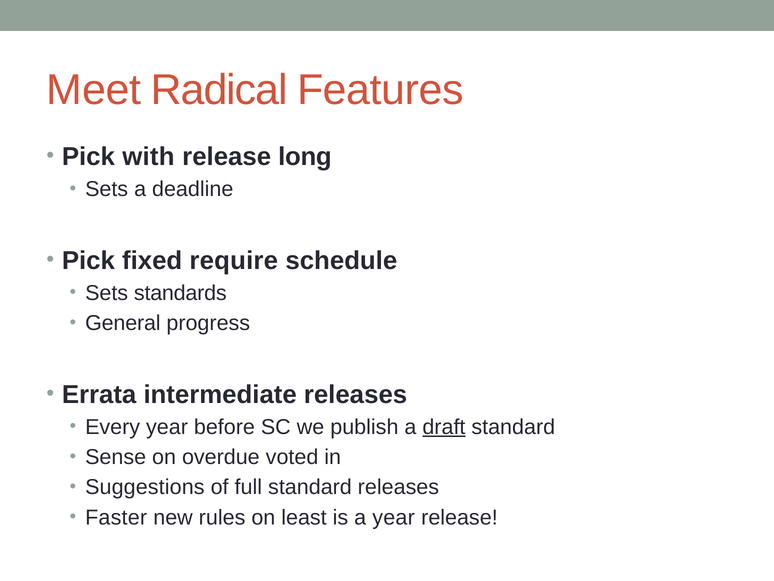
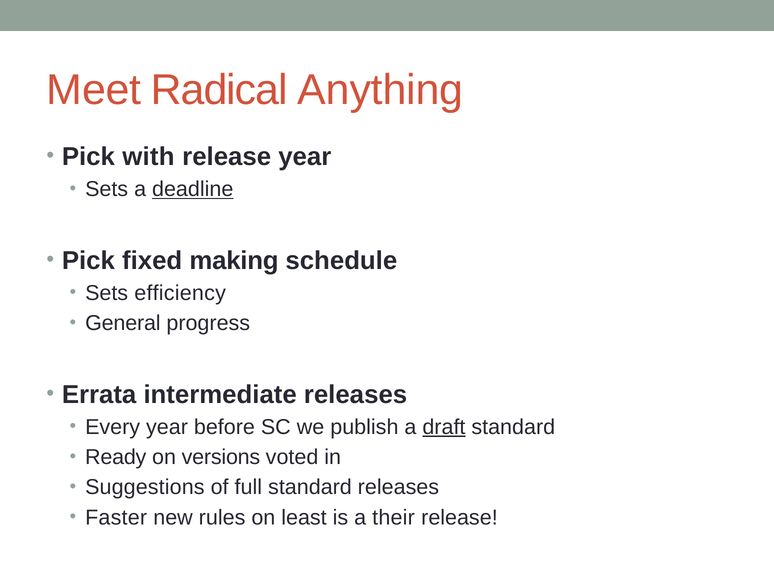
Features: Features -> Anything (380, 90)
release long: long -> year (305, 157)
deadline underline: none -> present (193, 189)
require: require -> making (234, 260)
standards: standards -> efficiency (180, 293)
Sense: Sense -> Ready (116, 457)
overdue: overdue -> versions (221, 457)
a year: year -> their (394, 517)
